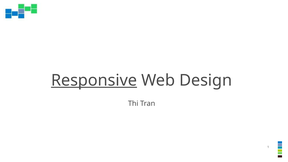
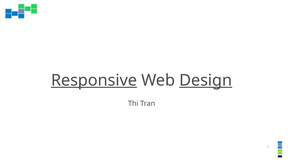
Design underline: none -> present (206, 80)
